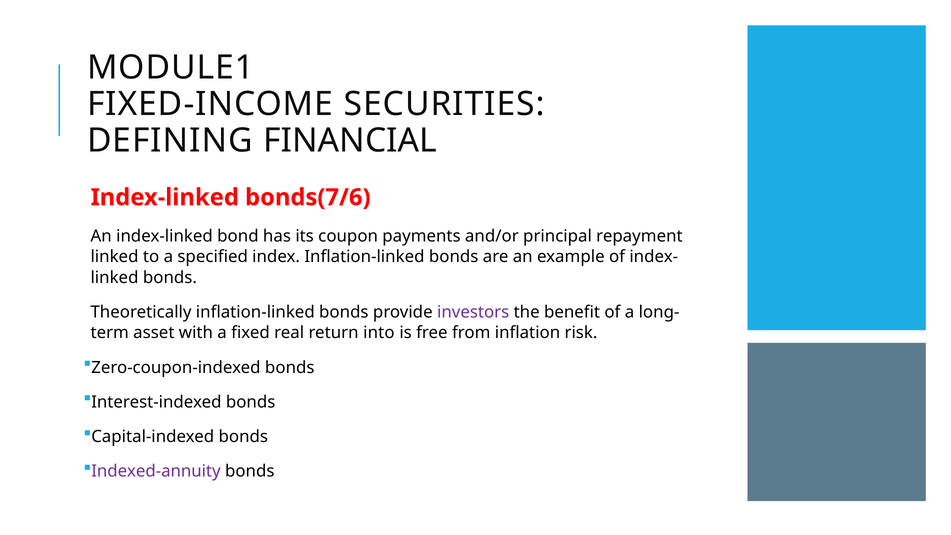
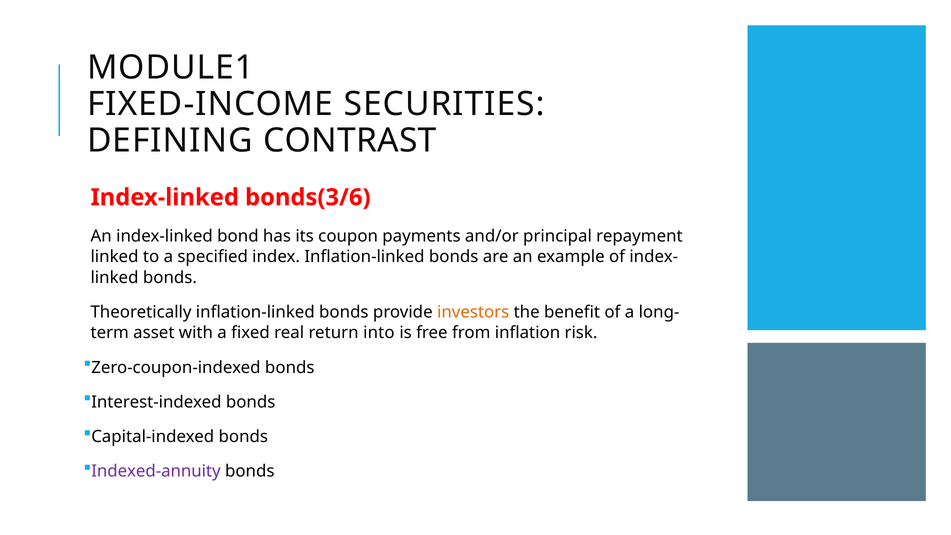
FINANCIAL: FINANCIAL -> CONTRAST (350, 141)
bonds(7/6: bonds(7/6 -> bonds(3/6 (308, 197)
investors colour: purple -> orange (473, 312)
